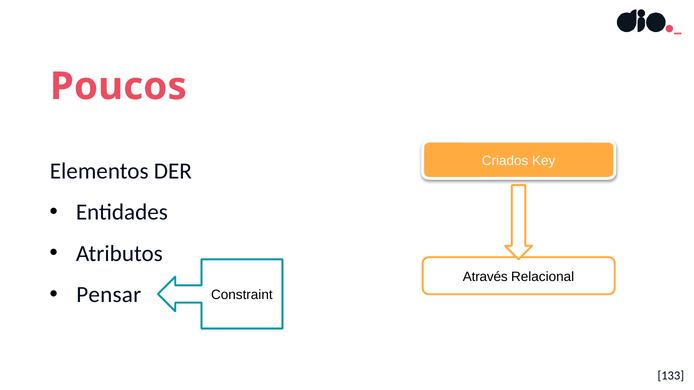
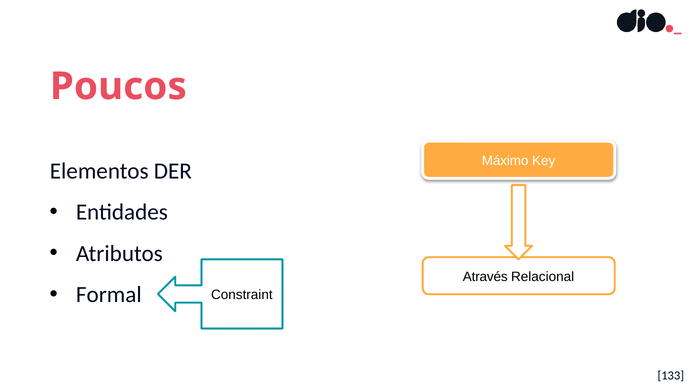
Criados: Criados -> Máximo (505, 161)
Pensar: Pensar -> Formal (109, 295)
